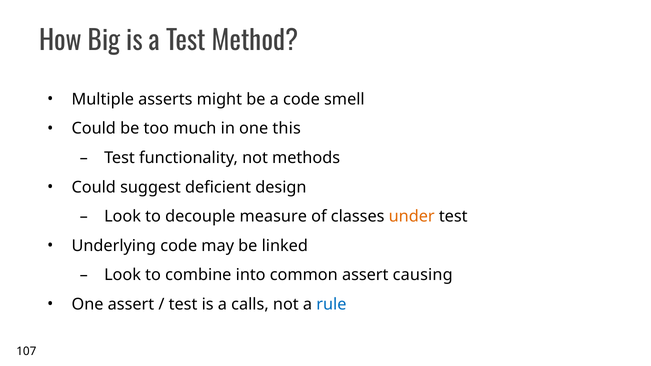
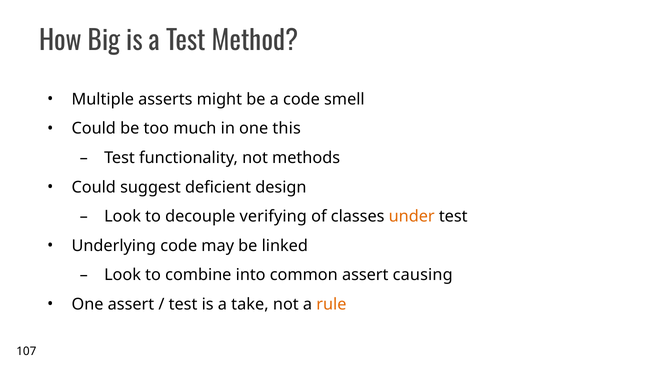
measure: measure -> verifying (273, 217)
calls: calls -> take (250, 304)
rule colour: blue -> orange (331, 304)
